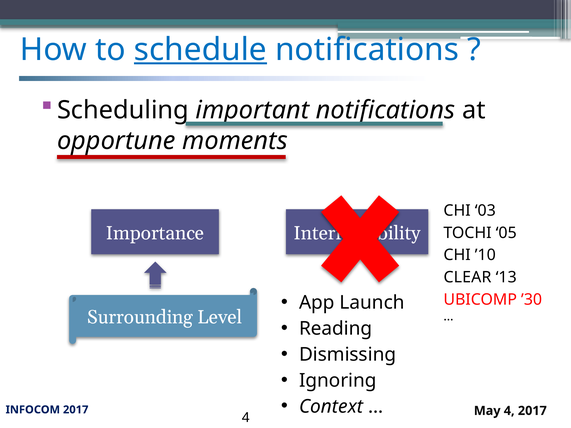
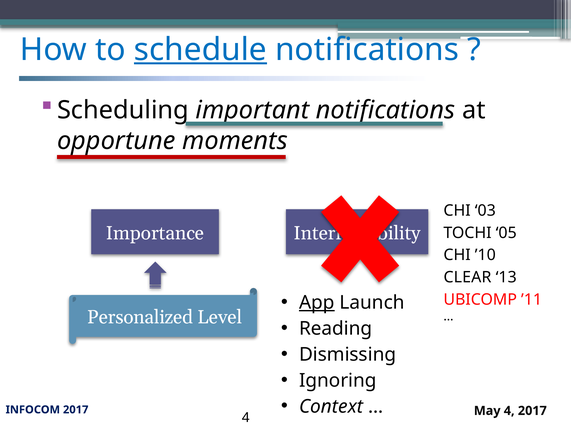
App underline: none -> present (317, 303)
’30: ’30 -> ’11 (532, 300)
Surrounding: Surrounding -> Personalized (140, 317)
